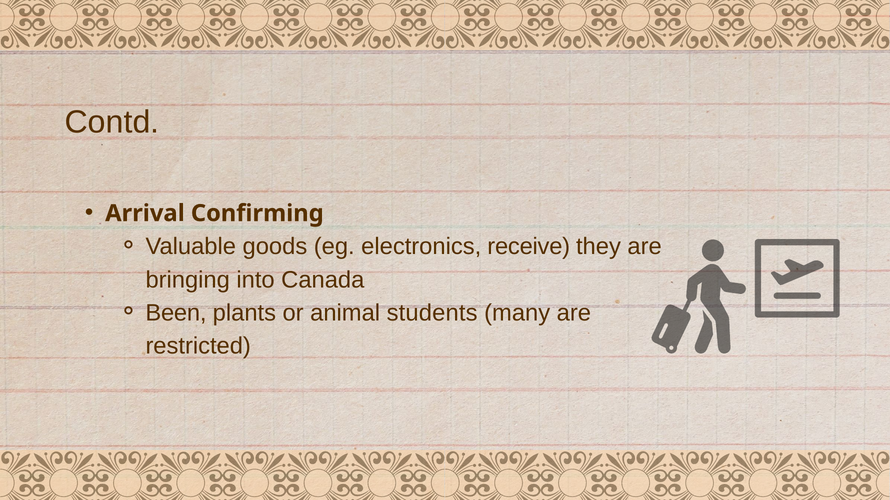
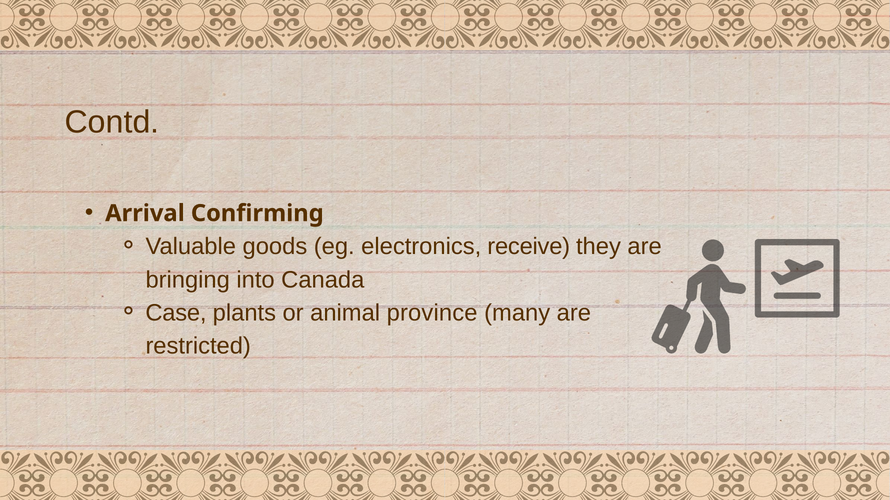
Been: Been -> Case (176, 313)
students: students -> province (432, 313)
